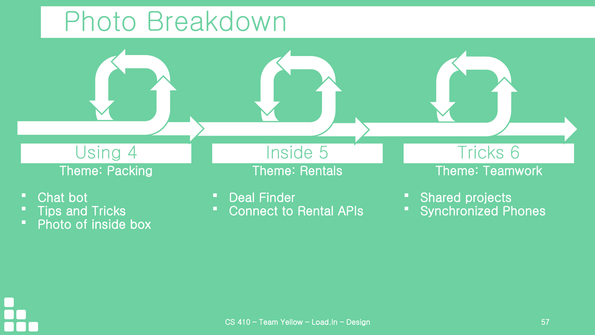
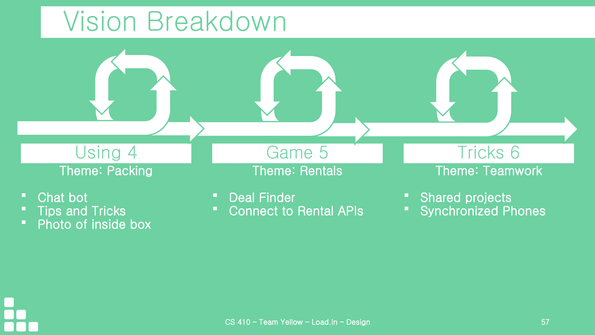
Photo: Photo -> Vision (100, 22)
Inside: Inside -> Game (290, 153)
